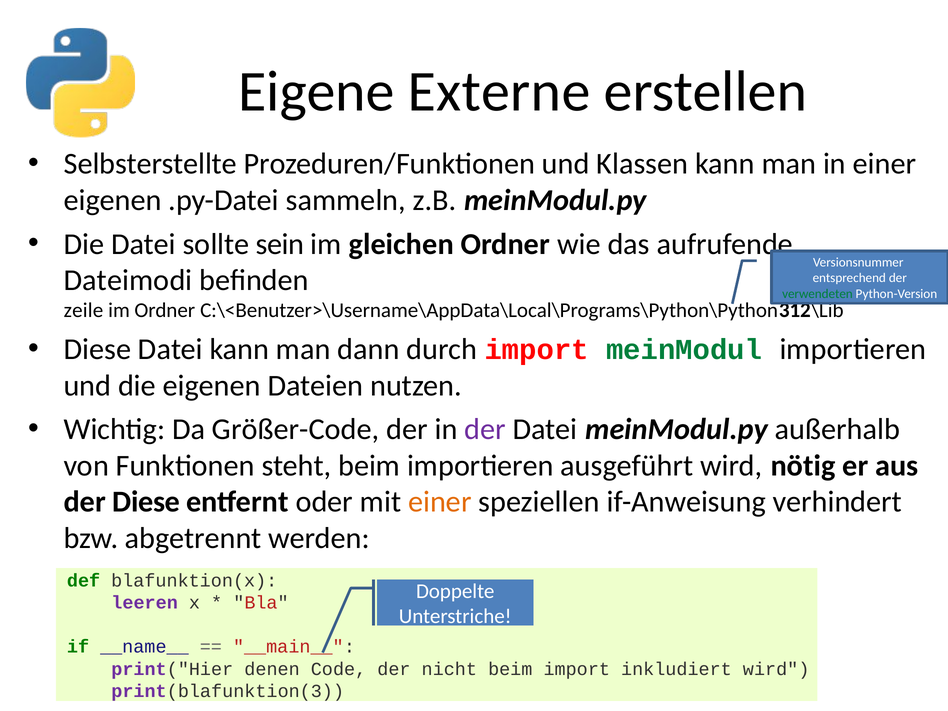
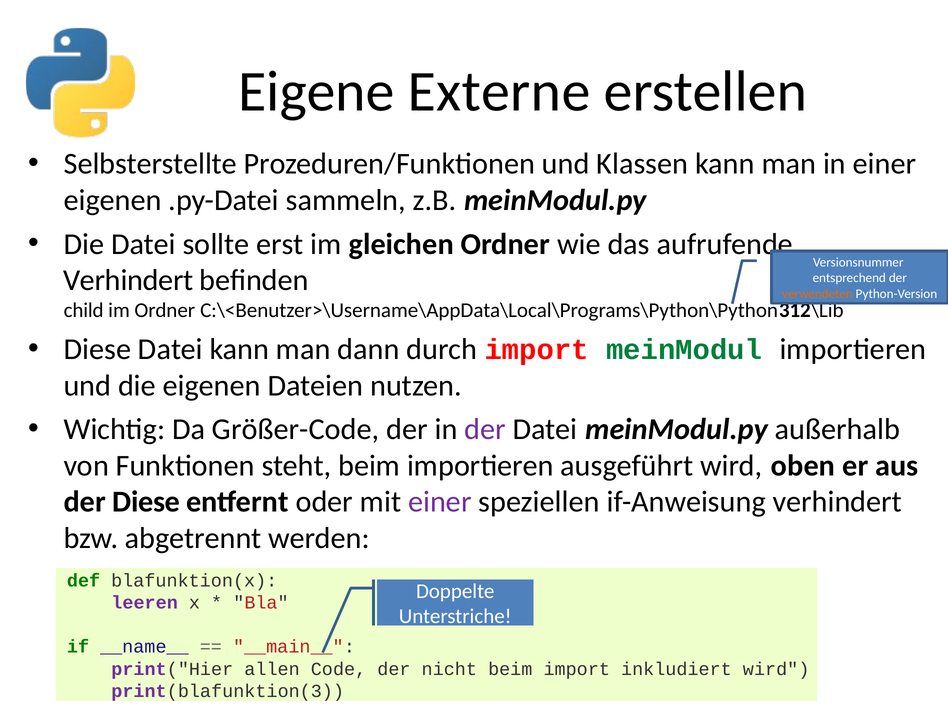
sein: sein -> erst (280, 244)
Dateimodi: Dateimodi -> Verhindert (128, 280)
verwendeten colour: green -> orange (817, 294)
zeile: zeile -> child (84, 310)
nötig: nötig -> oben (803, 466)
einer colour: orange -> purple (440, 502)
denen: denen -> allen (272, 669)
